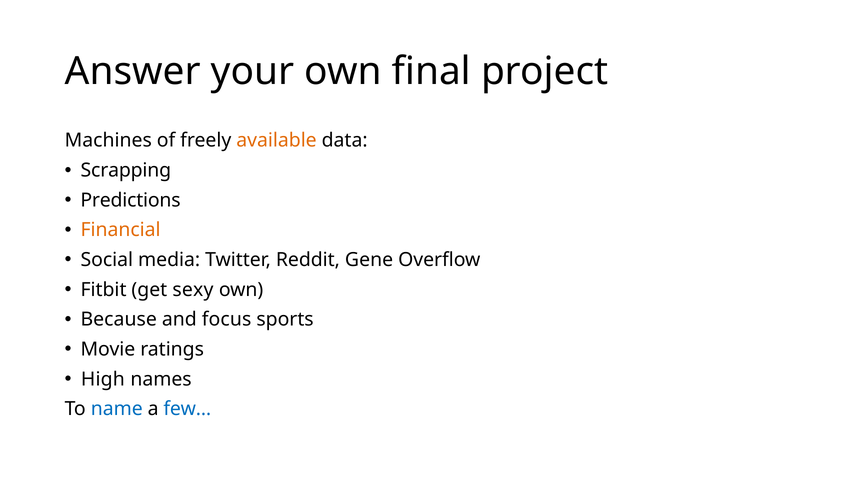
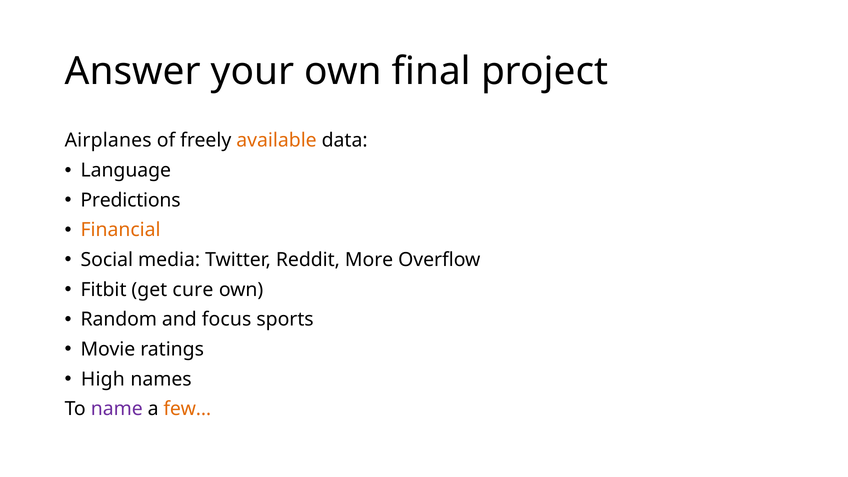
Machines: Machines -> Airplanes (108, 141)
Scrapping: Scrapping -> Language (126, 170)
Gene: Gene -> More (369, 260)
sexy: sexy -> cure (193, 290)
Because: Because -> Random (119, 319)
name colour: blue -> purple (117, 409)
few… colour: blue -> orange (187, 409)
